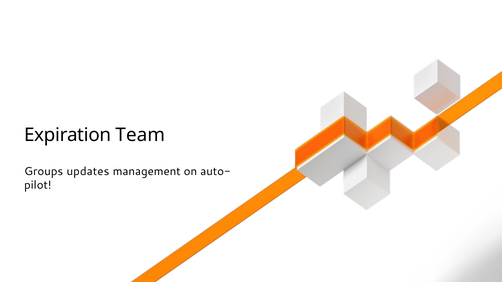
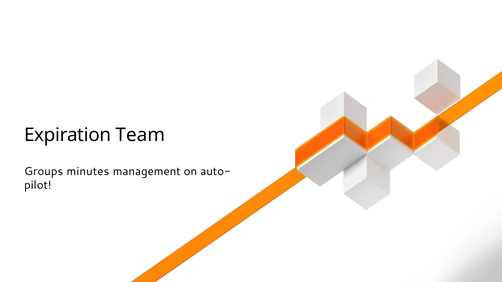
updates: updates -> minutes (88, 171)
